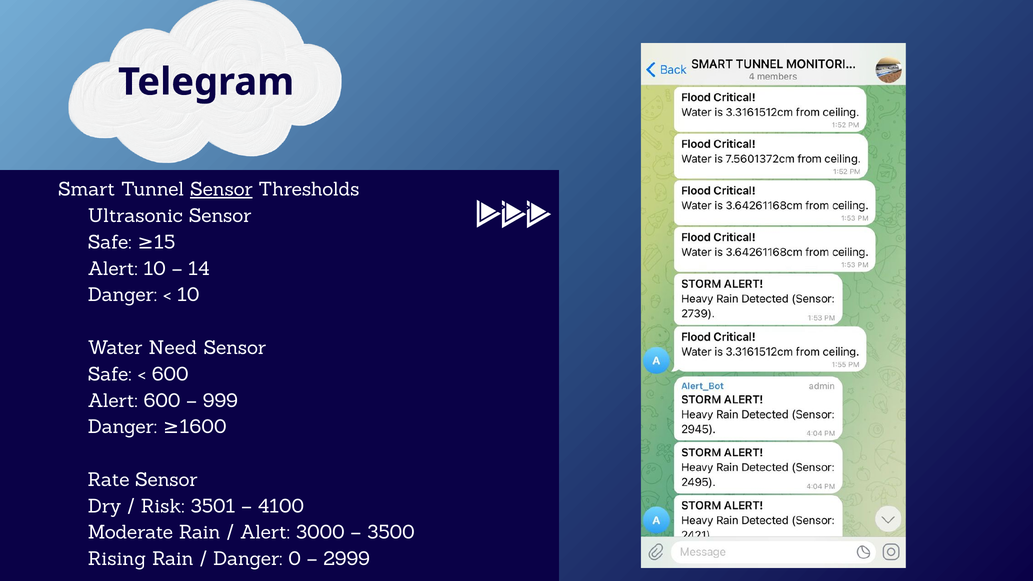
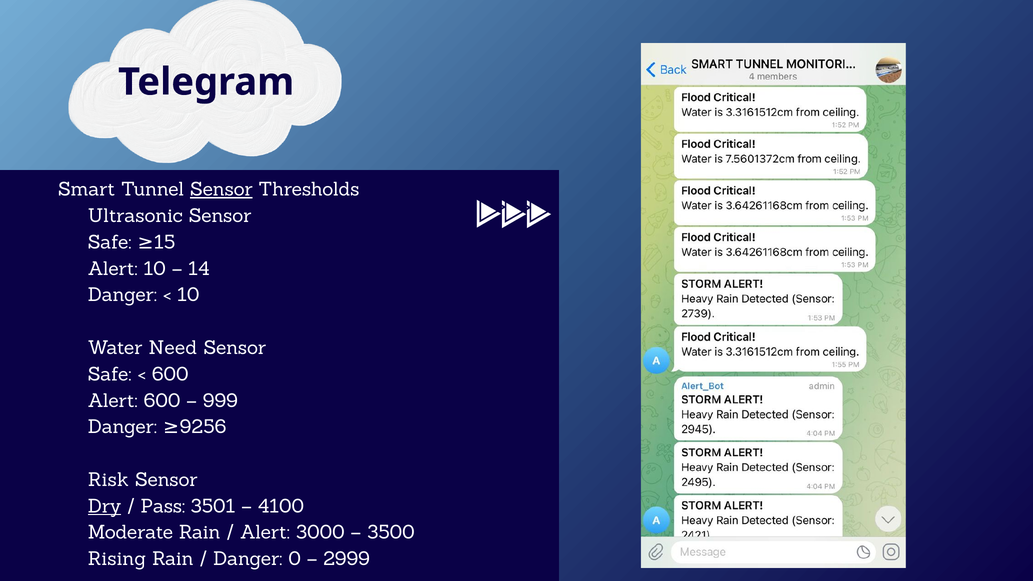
1600: 1600 -> 9256 (203, 427)
Rate: Rate -> Risk (108, 480)
Dry underline: none -> present (105, 506)
Risk: Risk -> Pass (163, 506)
